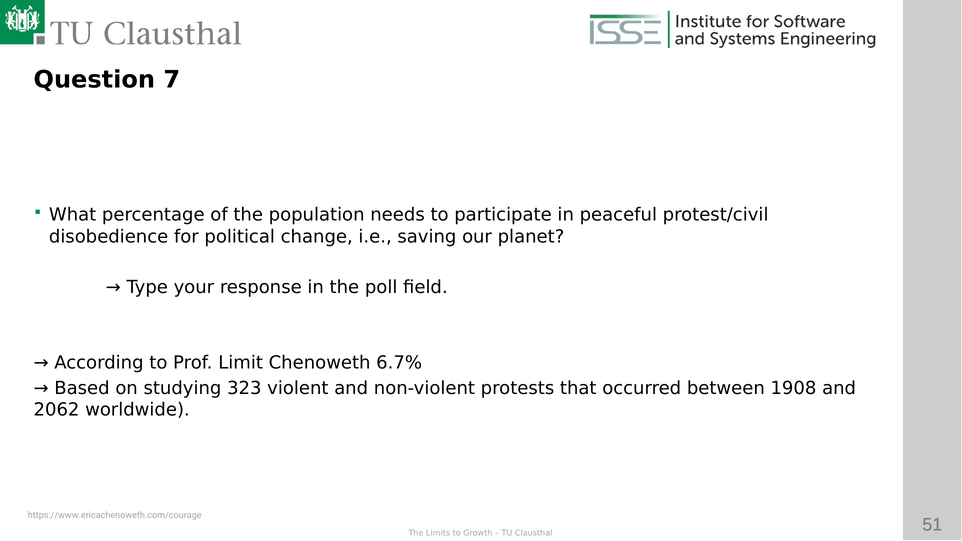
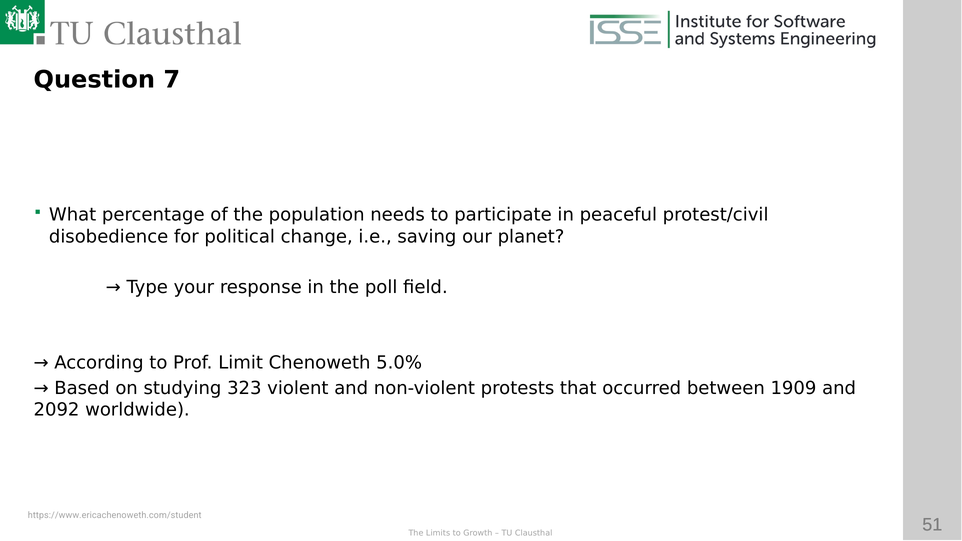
6.7%: 6.7% -> 5.0% (399, 363)
1908: 1908 -> 1909 (793, 388)
2062: 2062 -> 2092 (57, 410)
https://www.ericachenoweth.com/courage: https://www.ericachenoweth.com/courage -> https://www.ericachenoweth.com/student (115, 515)
